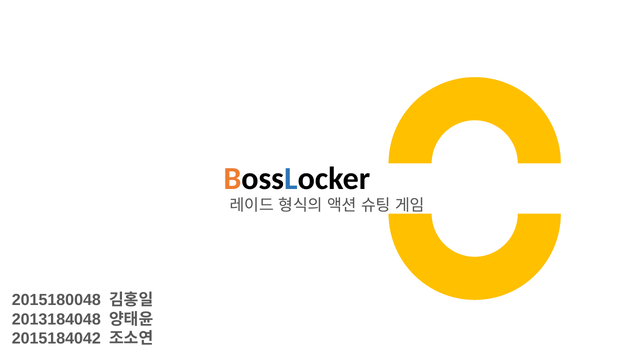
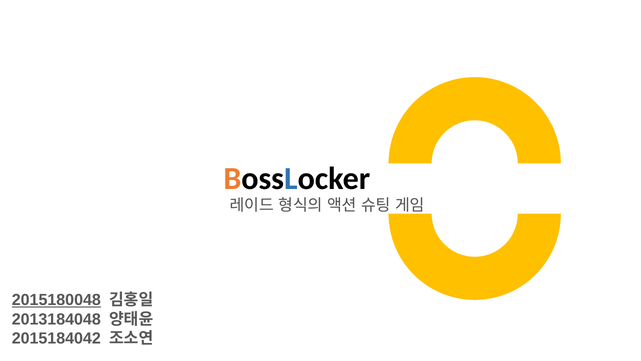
2015180048 underline: none -> present (56, 300)
